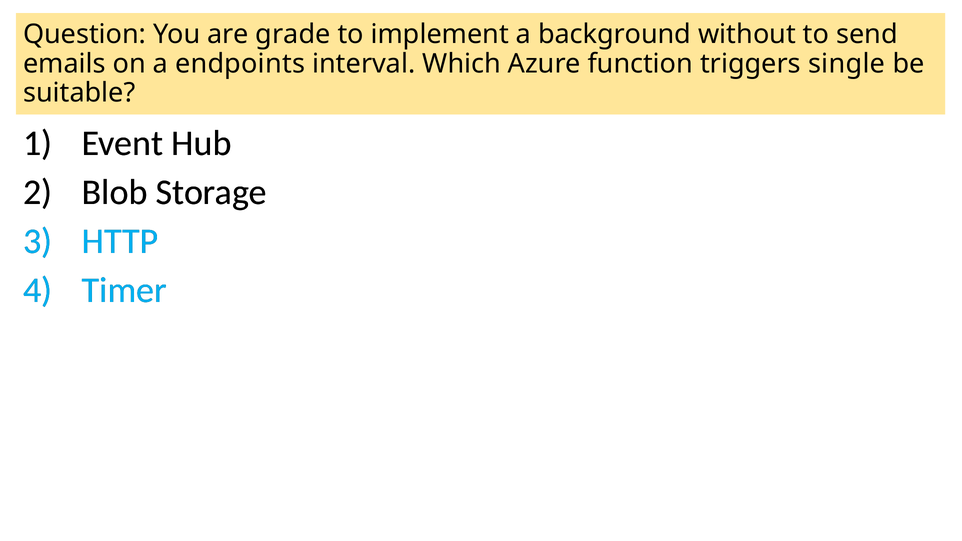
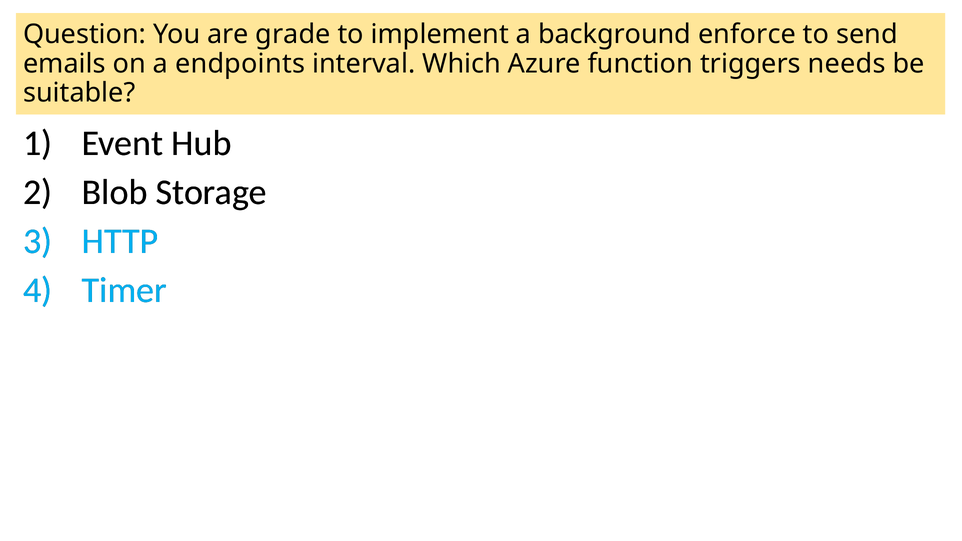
without: without -> enforce (747, 34)
single: single -> needs (847, 64)
